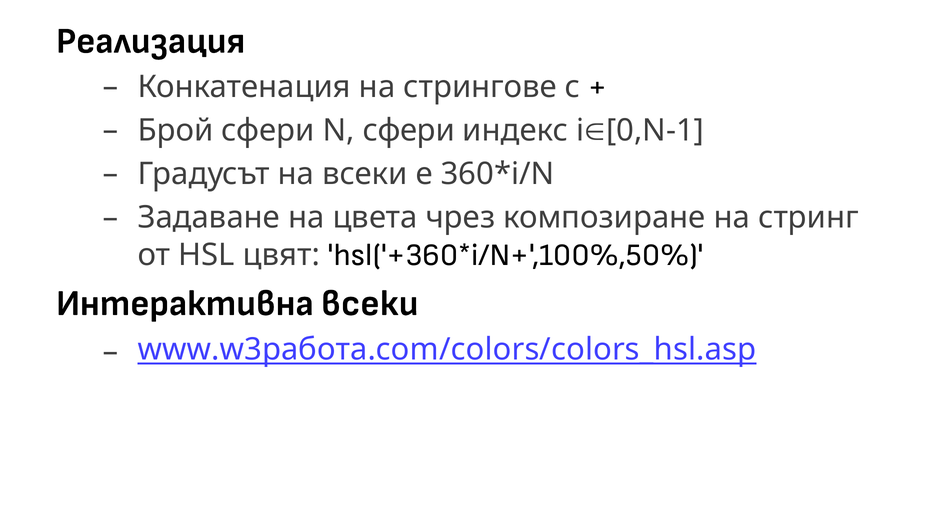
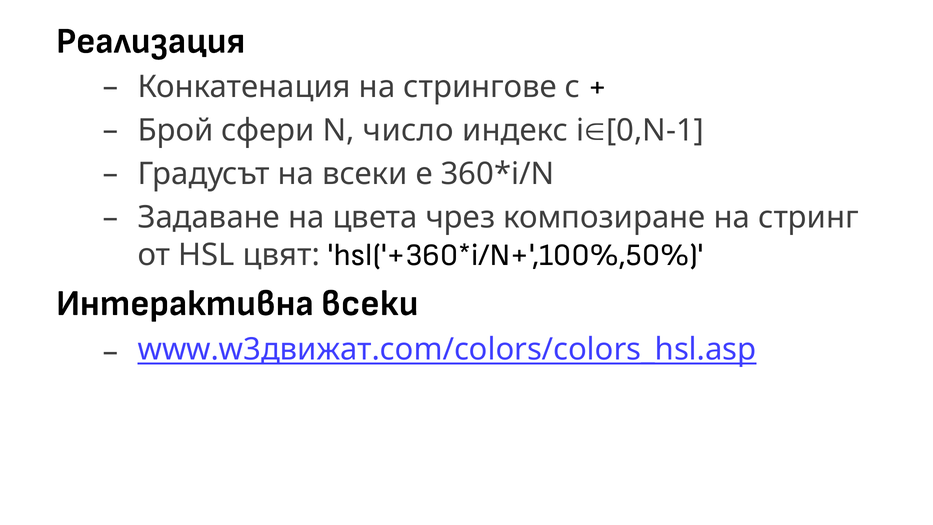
N сфери: сфери -> число (408, 130)
www.w3работа.com/colors/colors_hsl.asp: www.w3работа.com/colors/colors_hsl.asp -> www.w3движат.com/colors/colors_hsl.asp (447, 349)
